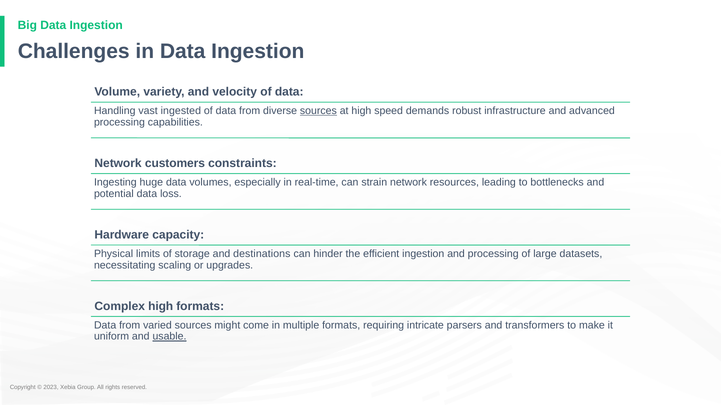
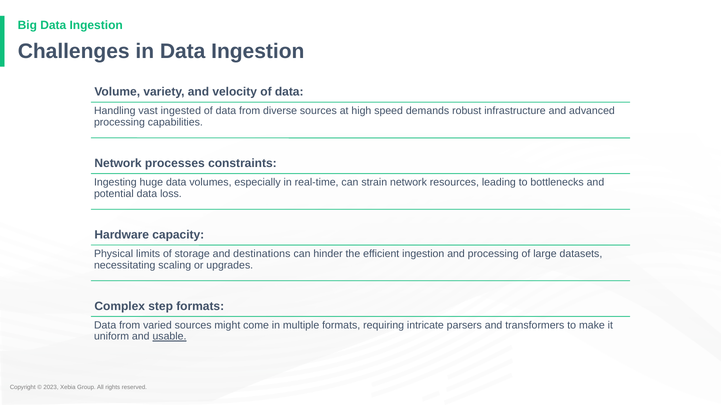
sources underline: present -> none (318, 111)
customers: customers -> processes (175, 164)
Complex high: high -> step (161, 307)
